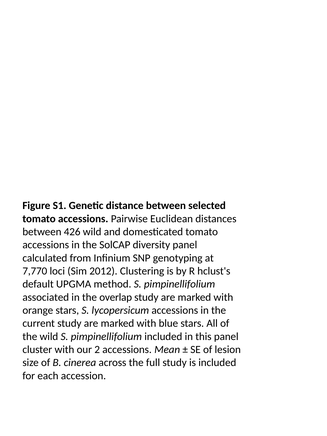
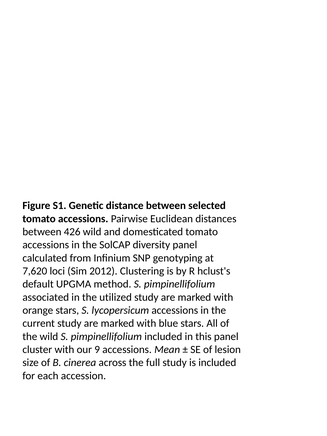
7,770: 7,770 -> 7,620 (35, 271)
overlap: overlap -> utilized (116, 297)
2: 2 -> 9 (97, 350)
